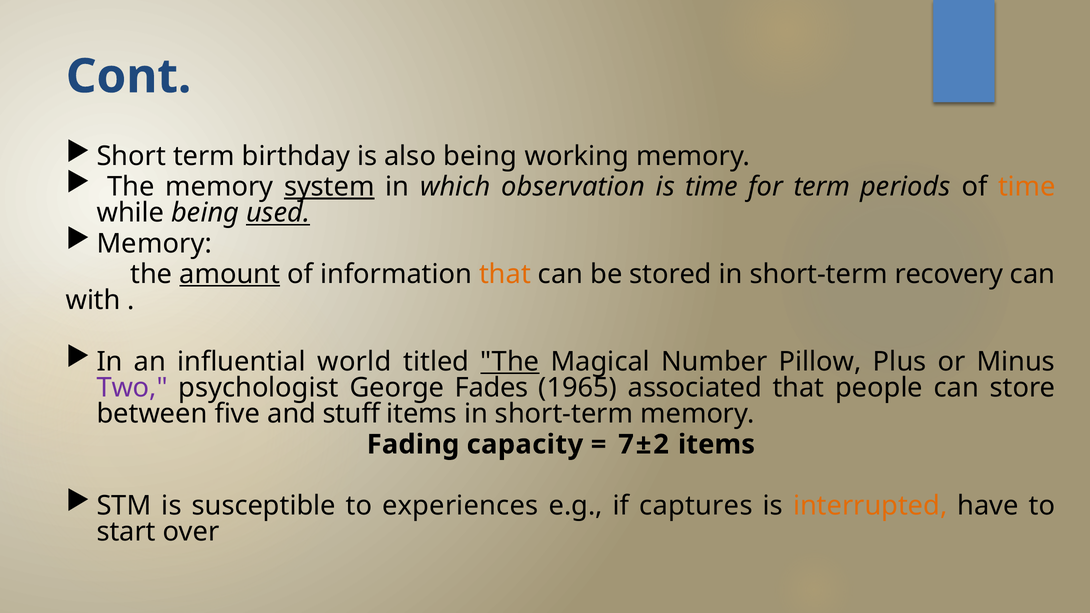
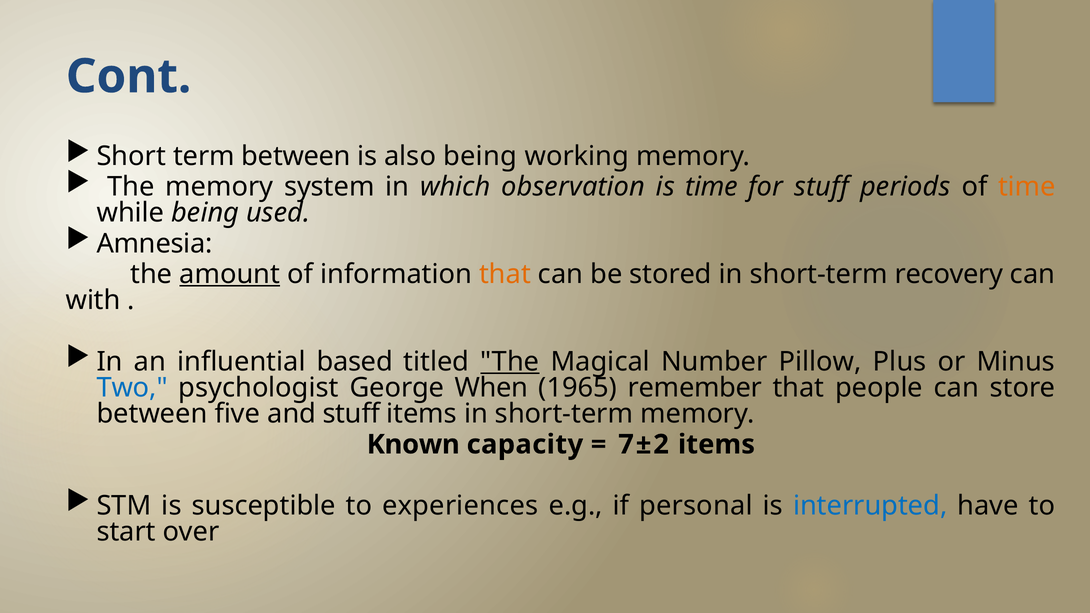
term birthday: birthday -> between (296, 156)
system underline: present -> none (329, 187)
for term: term -> stuff (822, 187)
used underline: present -> none (278, 213)
Memory: Memory -> Amnesia (155, 244)
world: world -> based (355, 362)
Two colour: purple -> blue (132, 388)
Fades: Fades -> When (492, 388)
associated: associated -> remember (695, 388)
Fading: Fading -> Known (413, 445)
captures: captures -> personal (696, 506)
interrupted colour: orange -> blue (870, 506)
